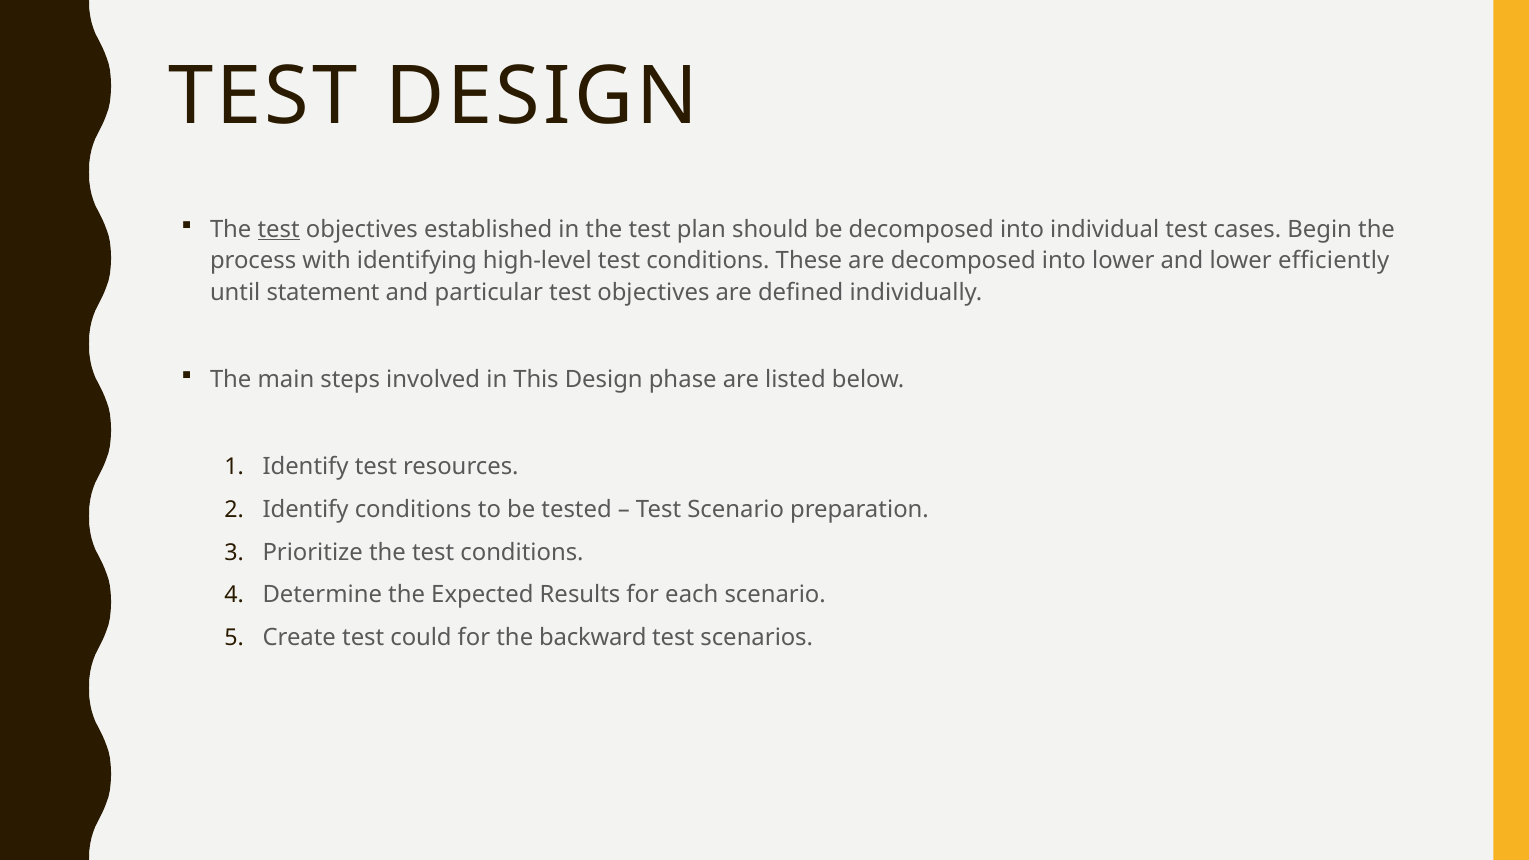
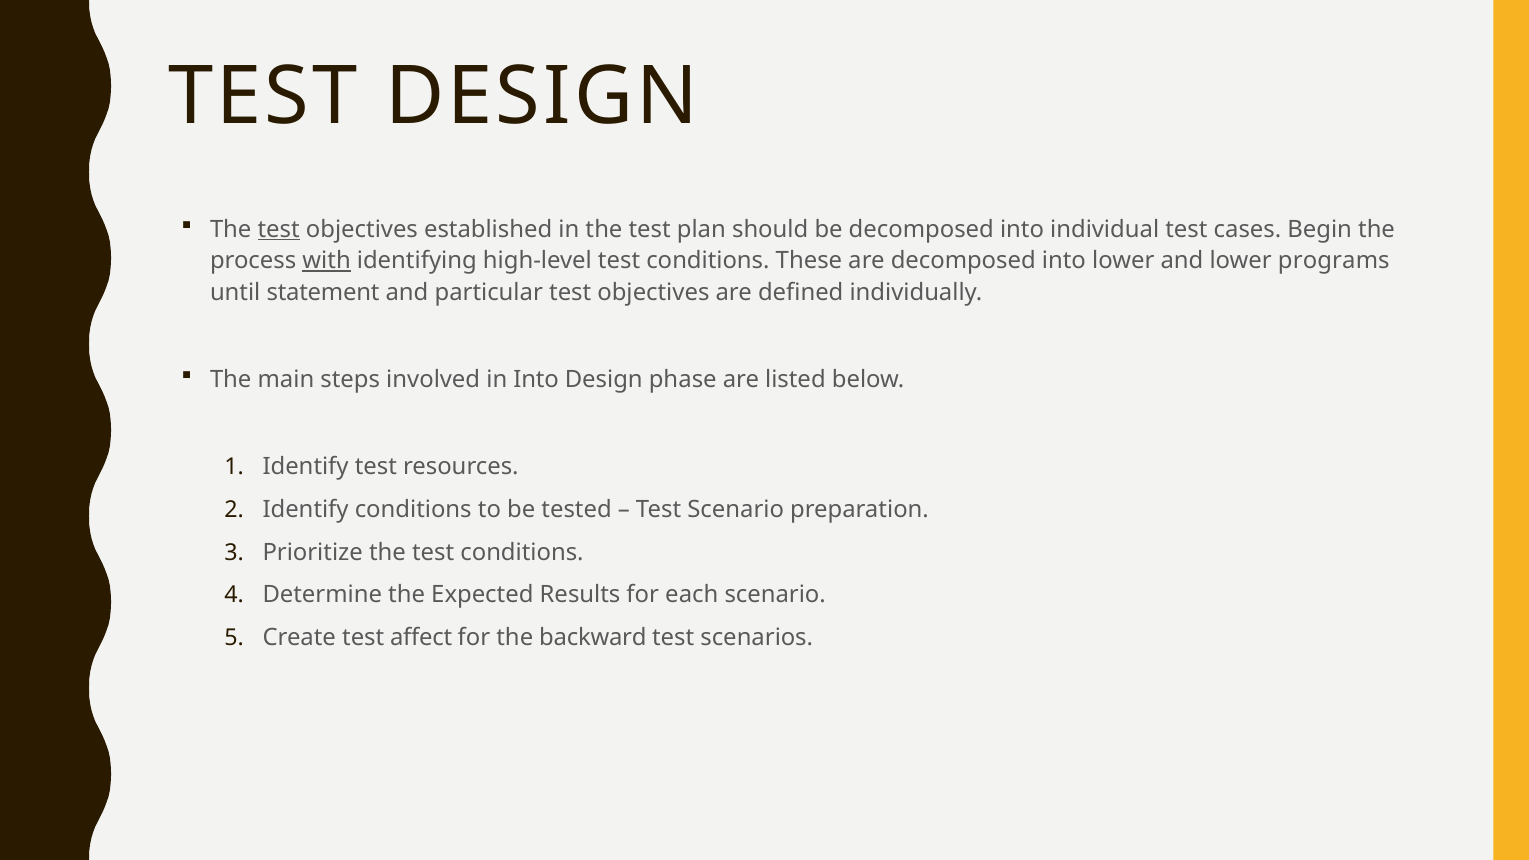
with underline: none -> present (327, 261)
efficiently: efficiently -> programs (1334, 261)
in This: This -> Into (536, 380)
could: could -> affect (421, 638)
